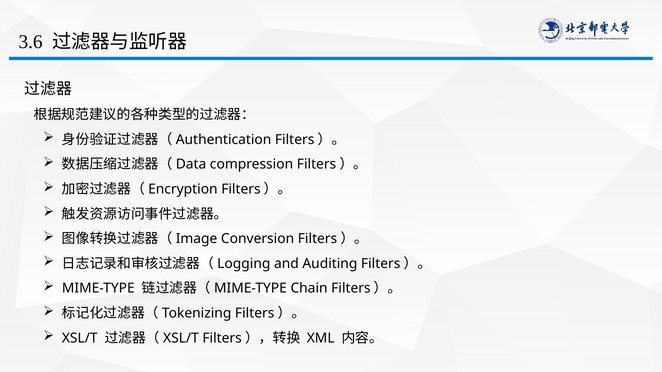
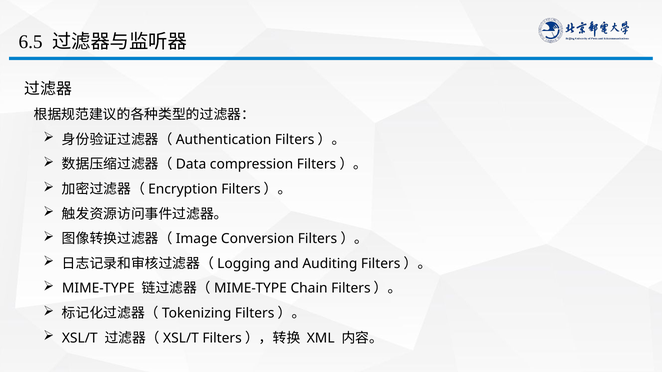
3.6: 3.6 -> 6.5 (31, 42)
